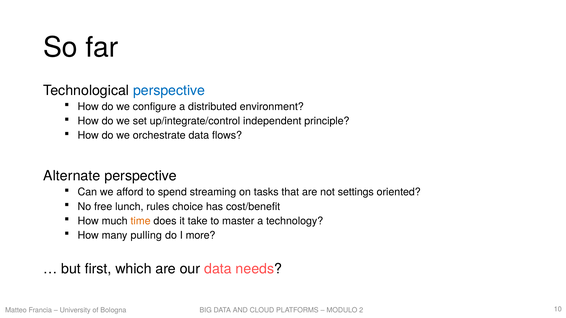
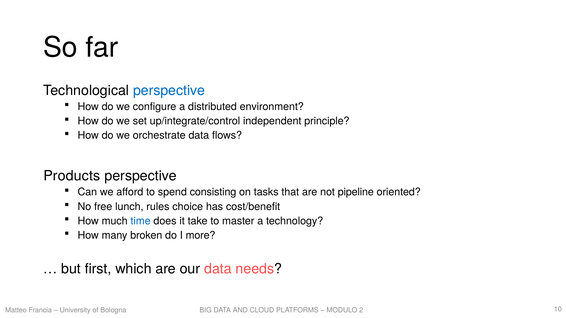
Alternate: Alternate -> Products (72, 176)
streaming: streaming -> consisting (213, 192)
settings: settings -> pipeline (356, 192)
time colour: orange -> blue (141, 221)
pulling: pulling -> broken (146, 236)
